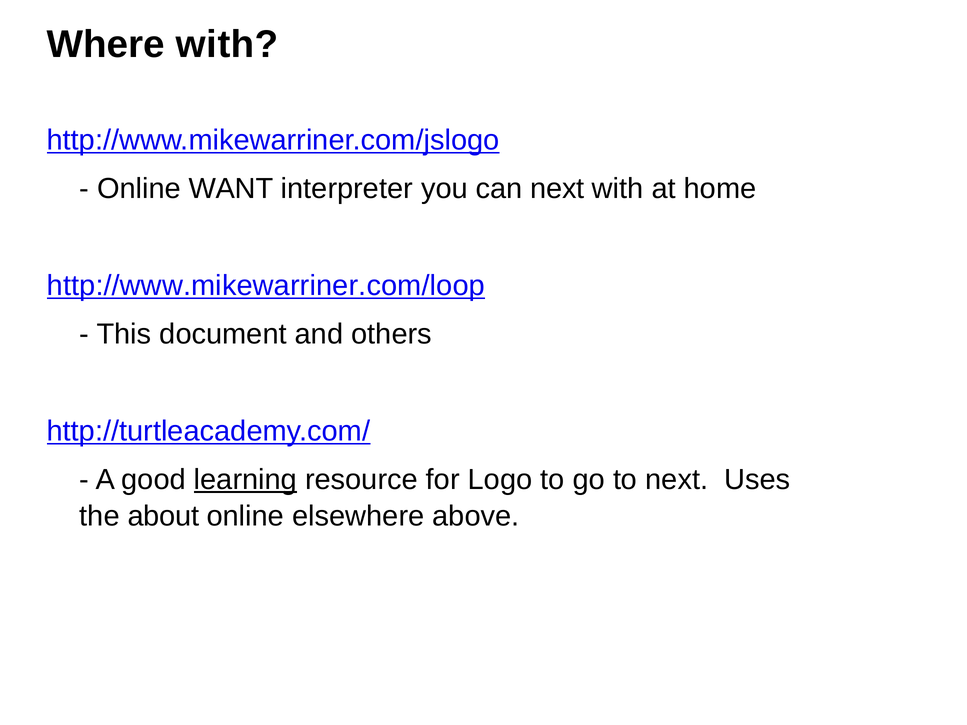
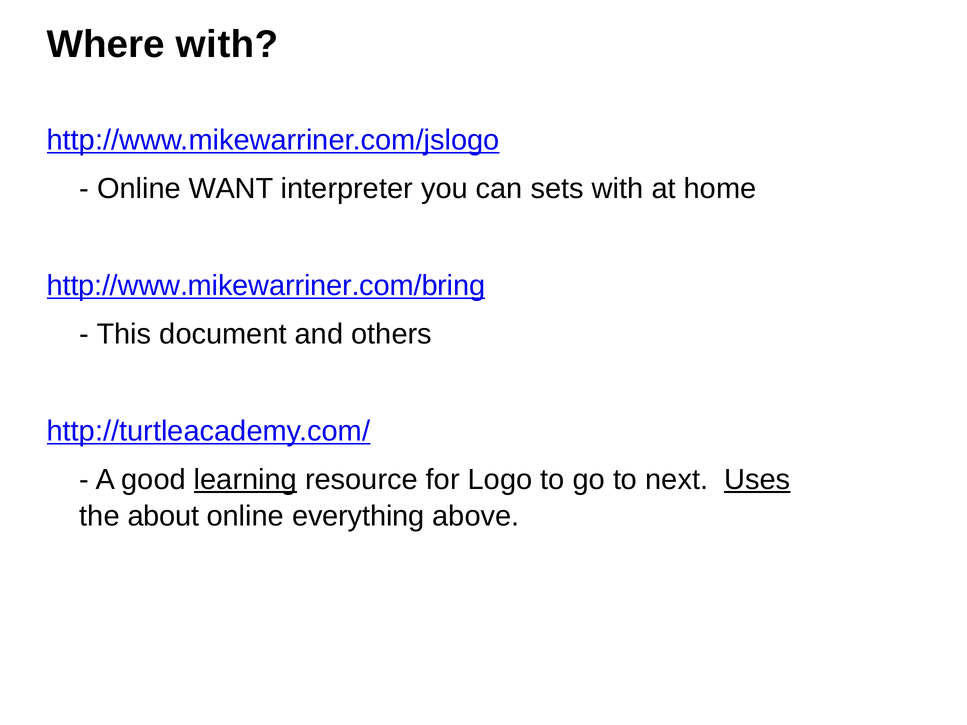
can next: next -> sets (557, 189)
http://www.mikewarriner.com/loop: http://www.mikewarriner.com/loop -> http://www.mikewarriner.com/bring (266, 286)
Uses underline: none -> present (757, 480)
elsewhere: elsewhere -> everything (358, 517)
